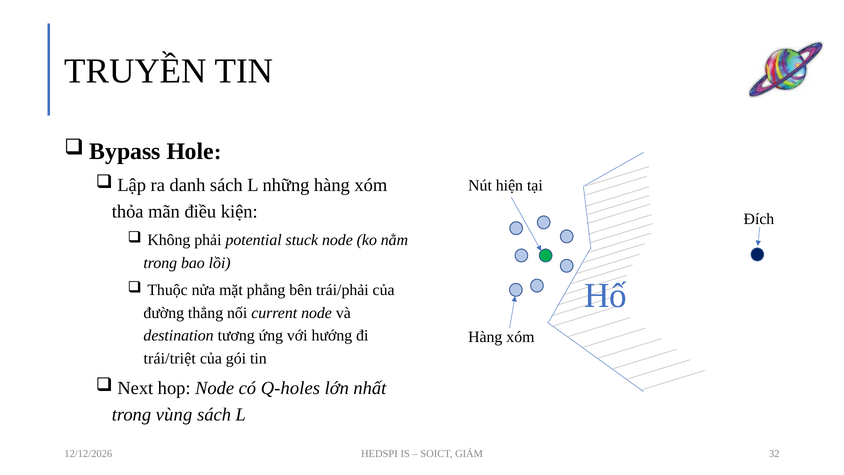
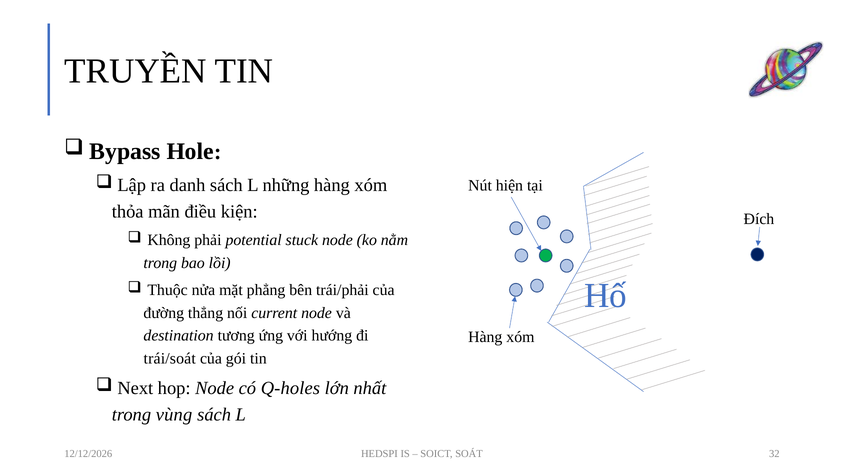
trái/triệt: trái/triệt -> trái/soát (170, 358)
GIÁM: GIÁM -> SOÁT (469, 453)
